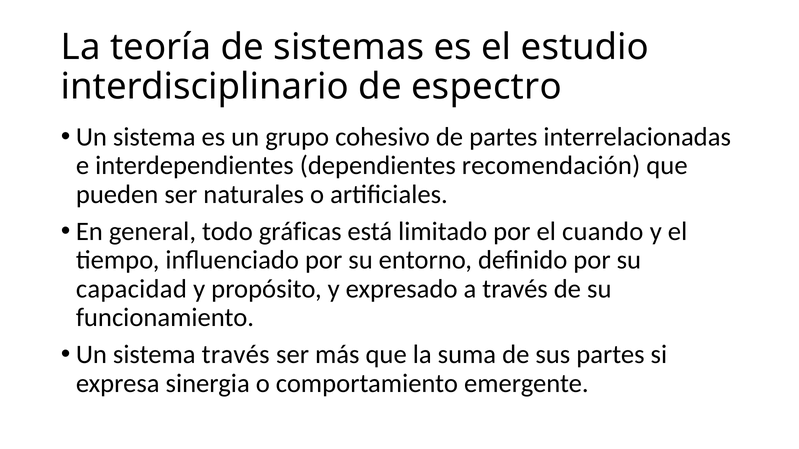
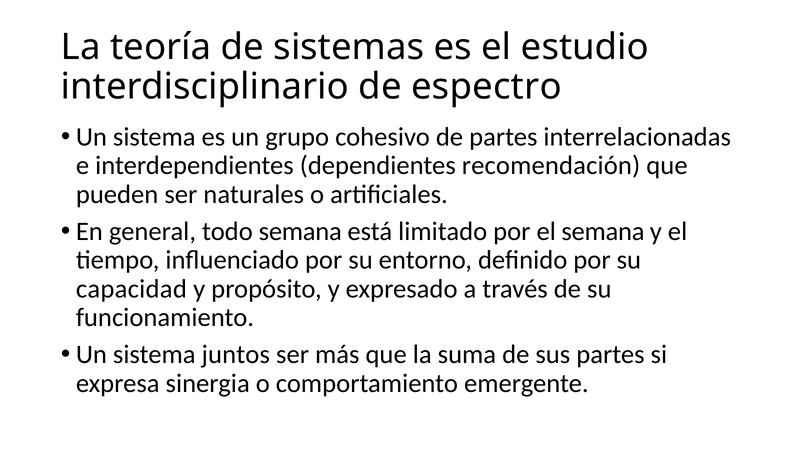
todo gráficas: gráficas -> semana (300, 232)
el cuando: cuando -> semana (603, 232)
sistema través: través -> juntos (236, 355)
